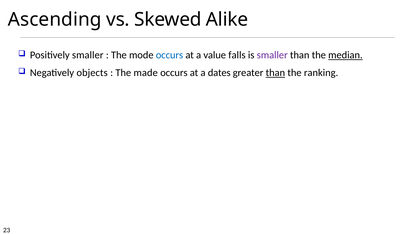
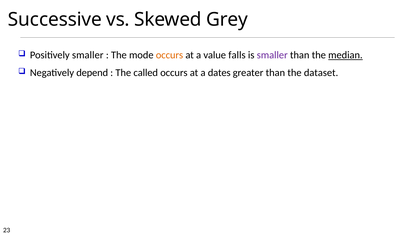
Ascending: Ascending -> Successive (55, 19)
Alike: Alike -> Grey (227, 19)
occurs colour: blue -> orange (170, 55)
objects: objects -> depend (92, 73)
made: made -> called (146, 73)
than underline: present -> none (275, 73)
ranking: ranking -> dataset (321, 73)
